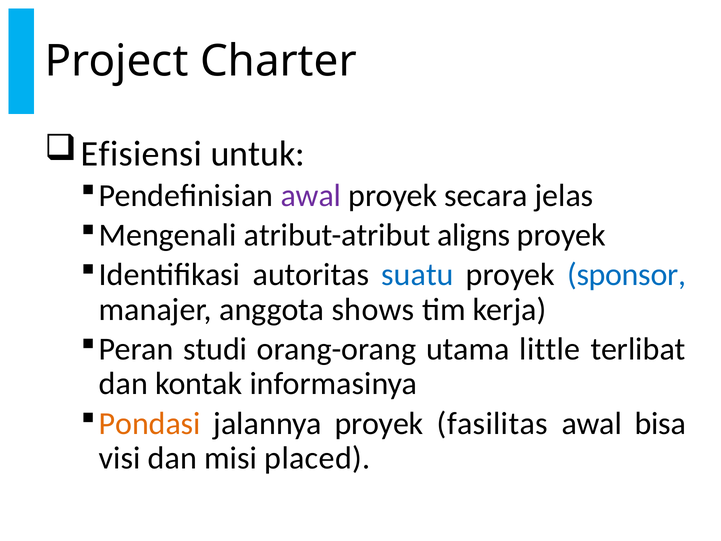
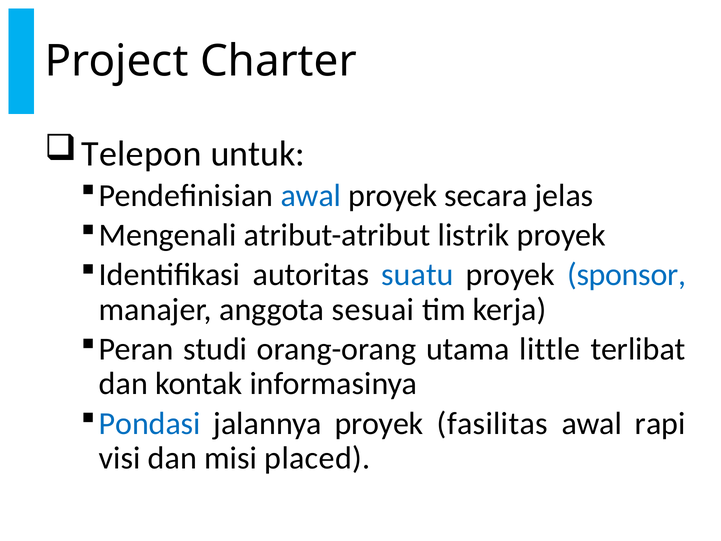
Efisiensi: Efisiensi -> Telepon (141, 154)
awal colour: purple -> blue (311, 195)
aligns: aligns -> listrik (473, 235)
shows: shows -> sesuai (373, 309)
Pondasi colour: orange -> blue (150, 423)
bisa: bisa -> rapi (660, 423)
